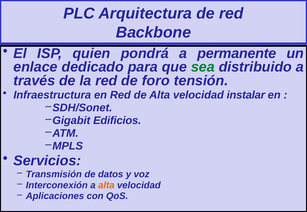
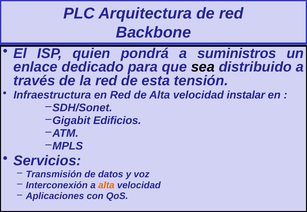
permanente: permanente -> suministros (237, 54)
sea colour: green -> black (203, 67)
foro: foro -> esta (156, 81)
